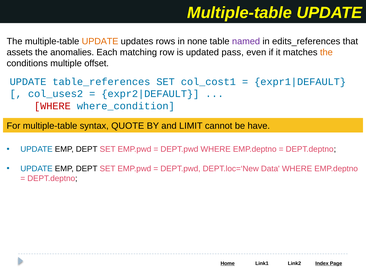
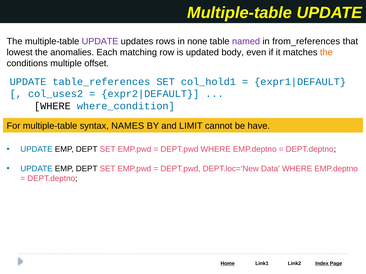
UPDATE colour: orange -> purple (100, 41)
edits_references: edits_references -> from_references (306, 41)
assets: assets -> lowest (20, 52)
pass: pass -> body (233, 52)
col_cost1: col_cost1 -> col_hold1 (208, 82)
WHERE colour: red -> black (52, 106)
QUOTE: QUOTE -> NAMES (128, 126)
